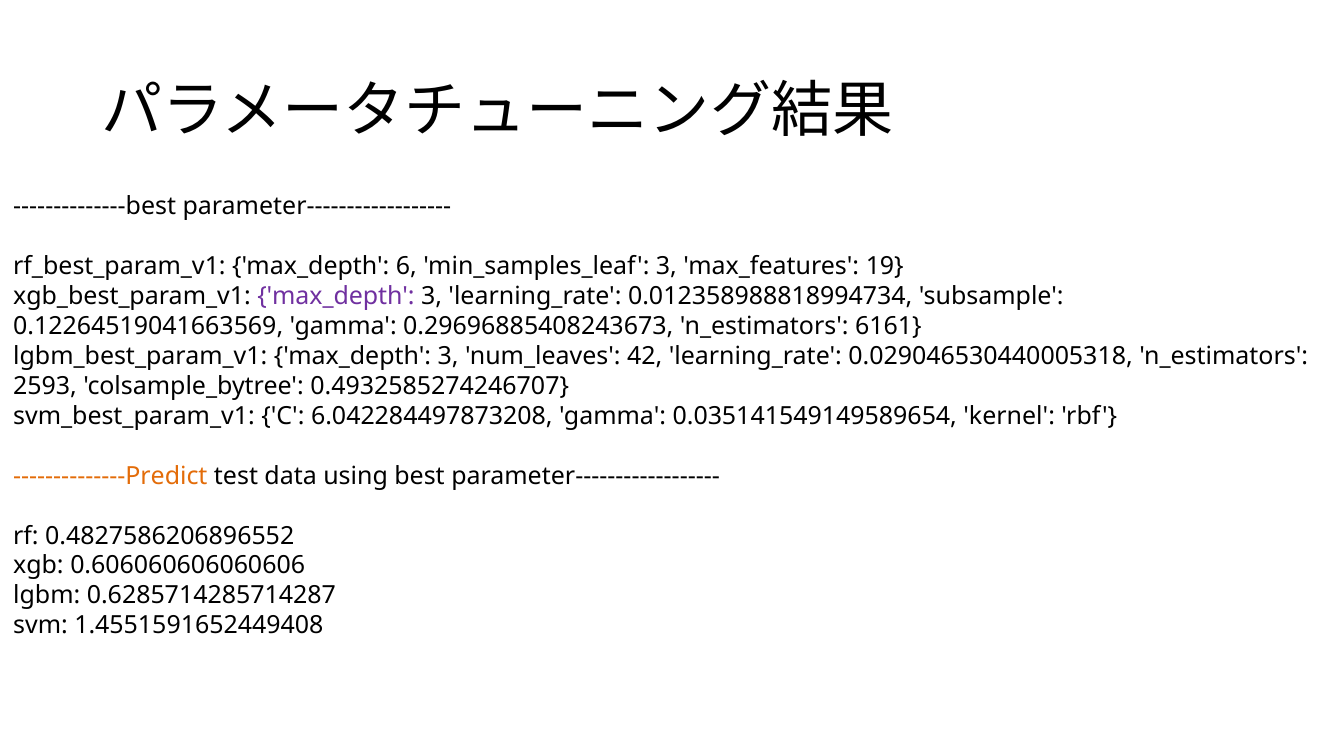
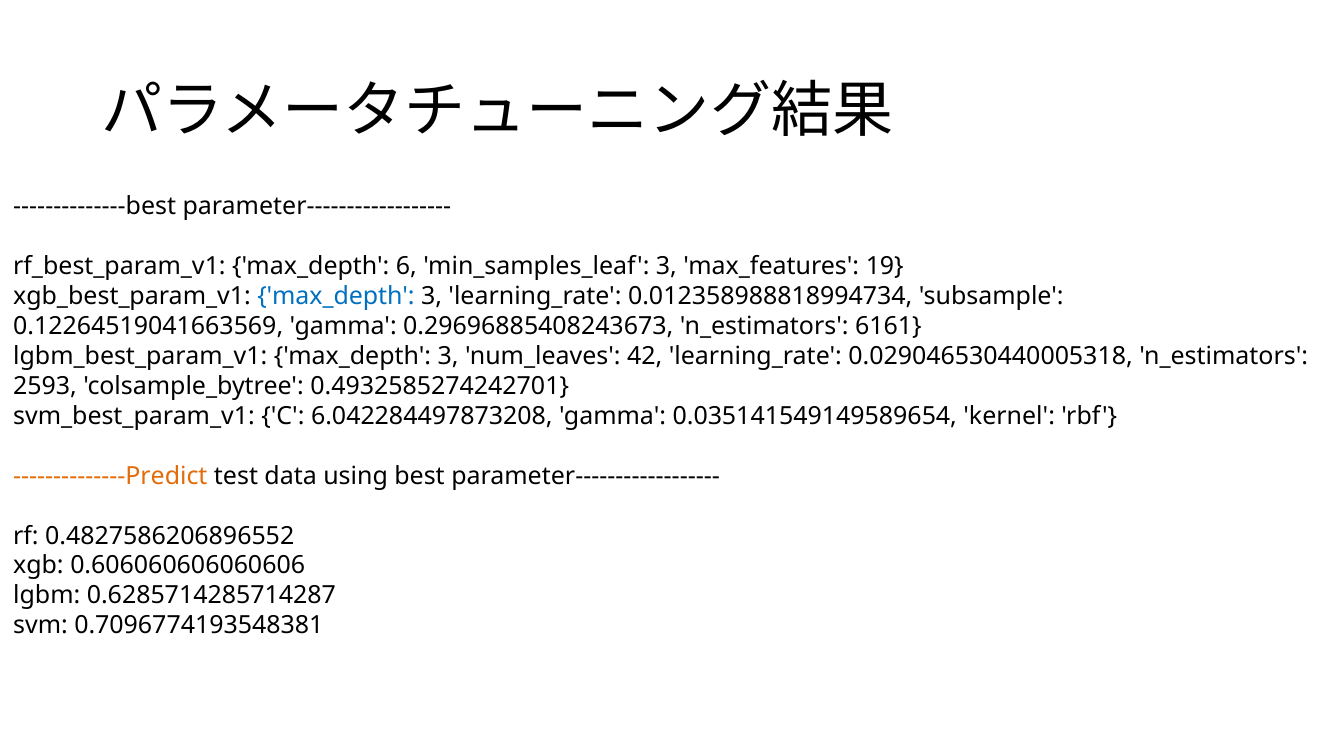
max_depth colour: purple -> blue (336, 296)
0.4932585274246707: 0.4932585274246707 -> 0.4932585274242701 (440, 386)
1.4551591652449408: 1.4551591652449408 -> 0.7096774193548381 (199, 626)
